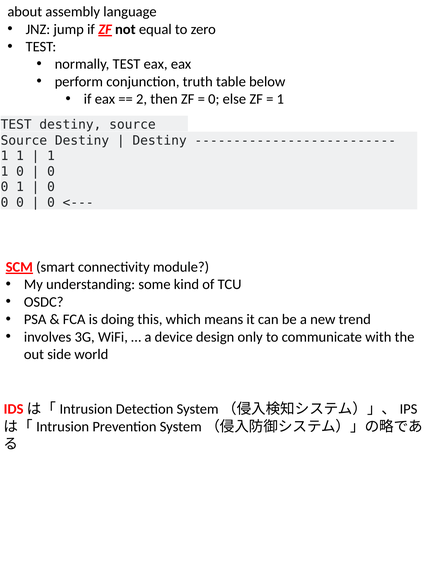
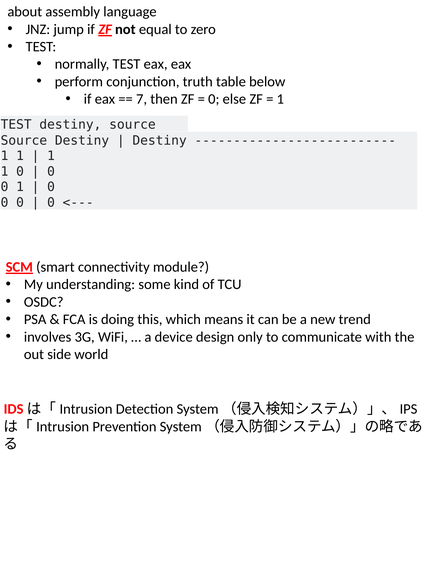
2: 2 -> 7 (142, 99)
